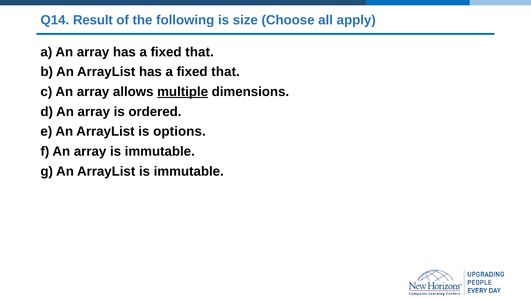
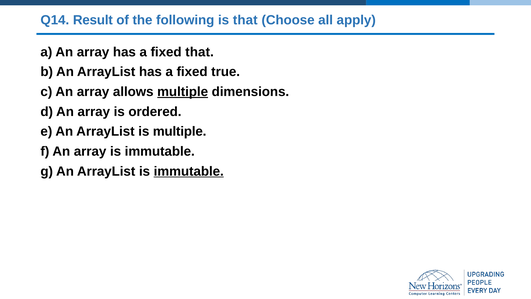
is size: size -> that (245, 20)
that: that -> true (226, 72)
is options: options -> multiple (180, 131)
immutable underline: none -> present (189, 171)
